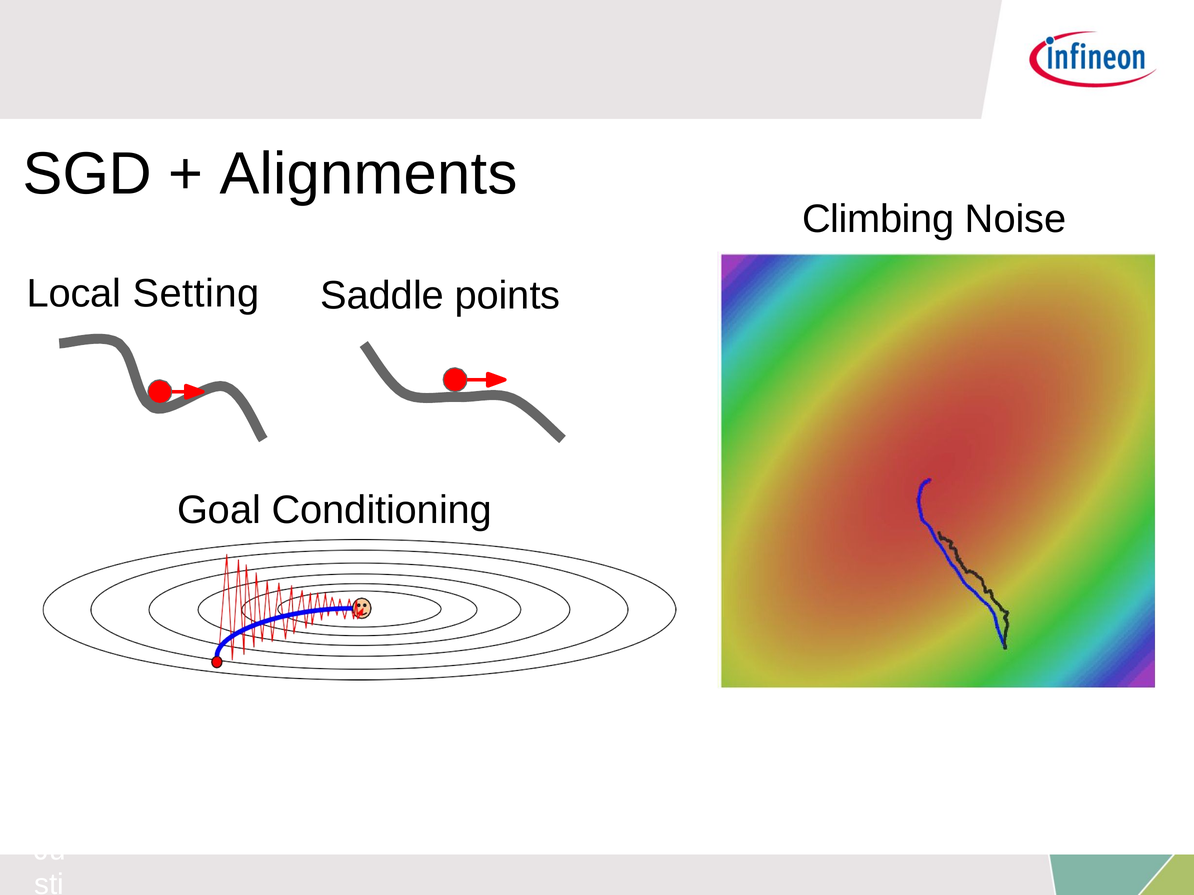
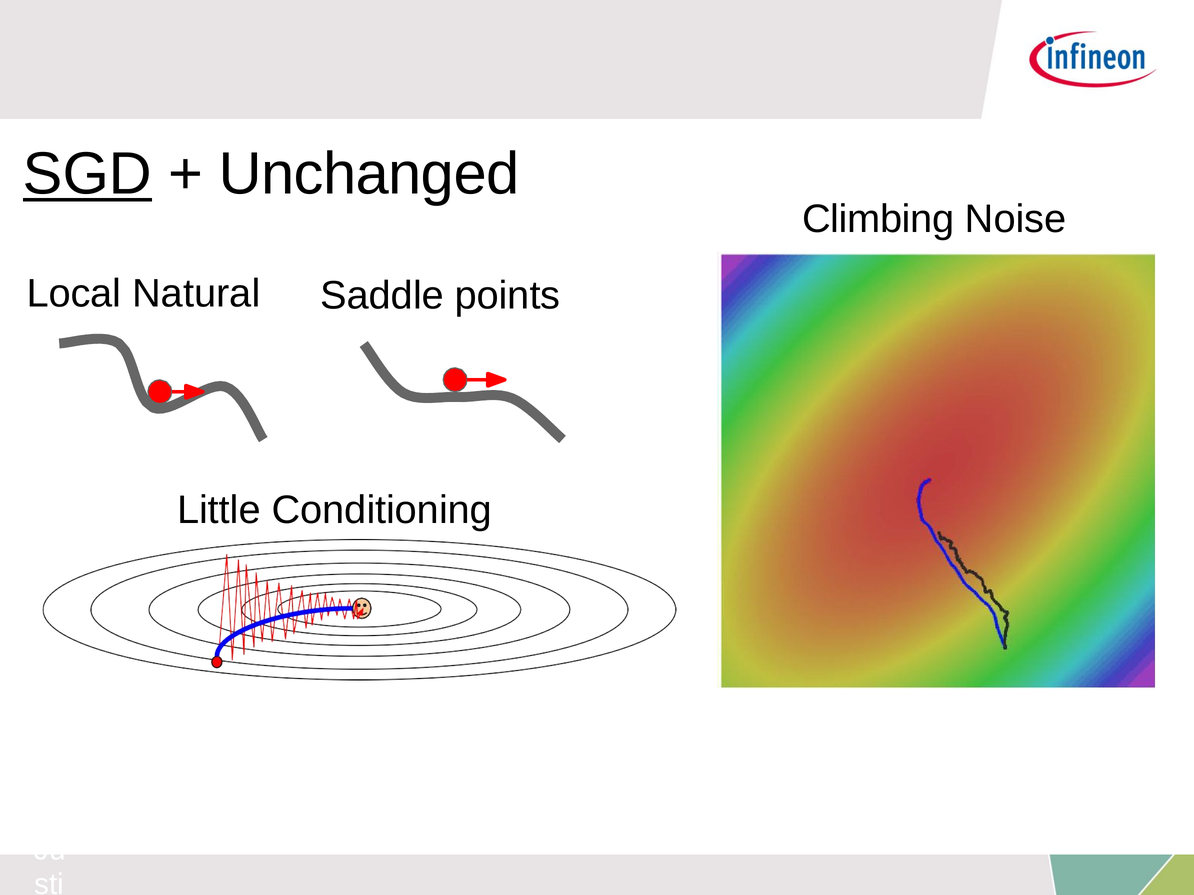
SGD underline: none -> present (87, 174)
Alignments: Alignments -> Unchanged (369, 174)
Setting: Setting -> Natural (196, 294)
Goal: Goal -> Little (219, 510)
